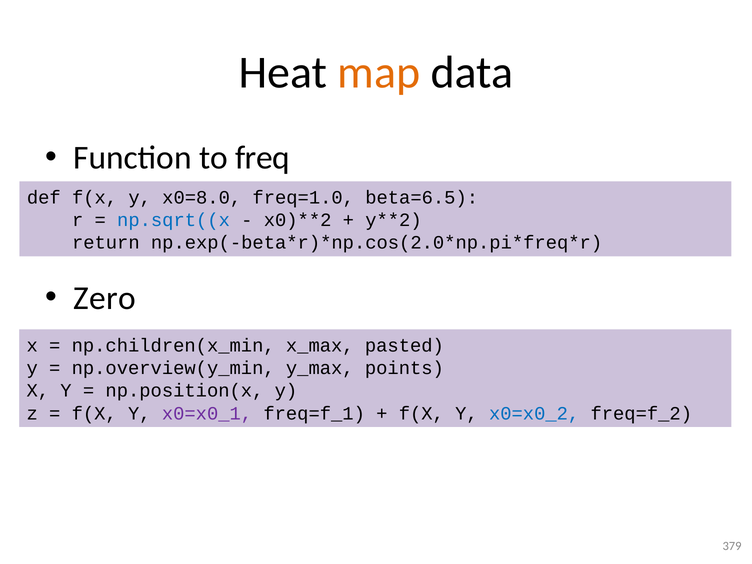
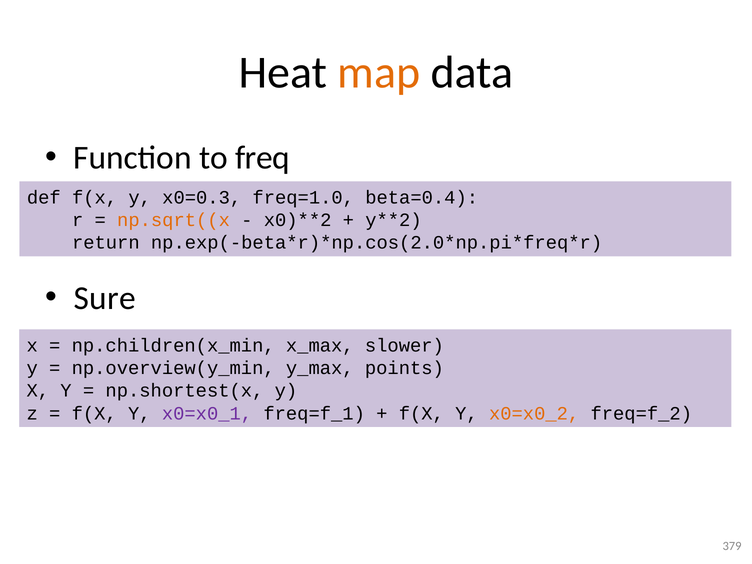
x0=8.0: x0=8.0 -> x0=0.3 (202, 198)
beta=6.5: beta=6.5 -> beta=0.4 (422, 198)
np.sqrt((x colour: blue -> orange (174, 220)
Zero: Zero -> Sure (105, 298)
pasted: pasted -> slower (404, 346)
np.position(x: np.position(x -> np.shortest(x (184, 391)
x0=x0_2 colour: blue -> orange (534, 413)
